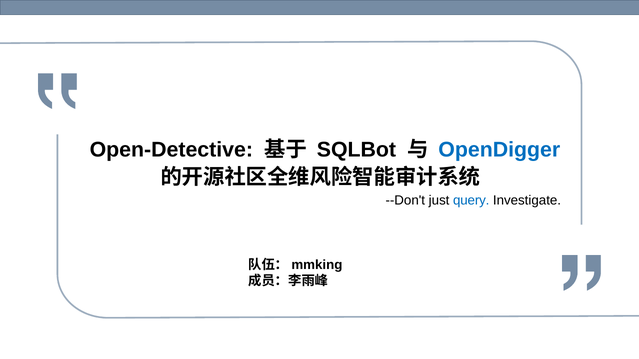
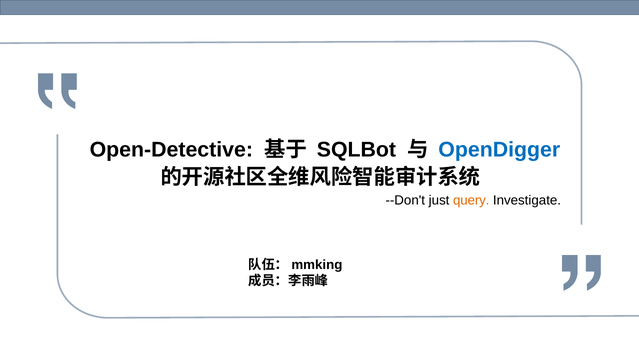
query colour: blue -> orange (471, 200)
